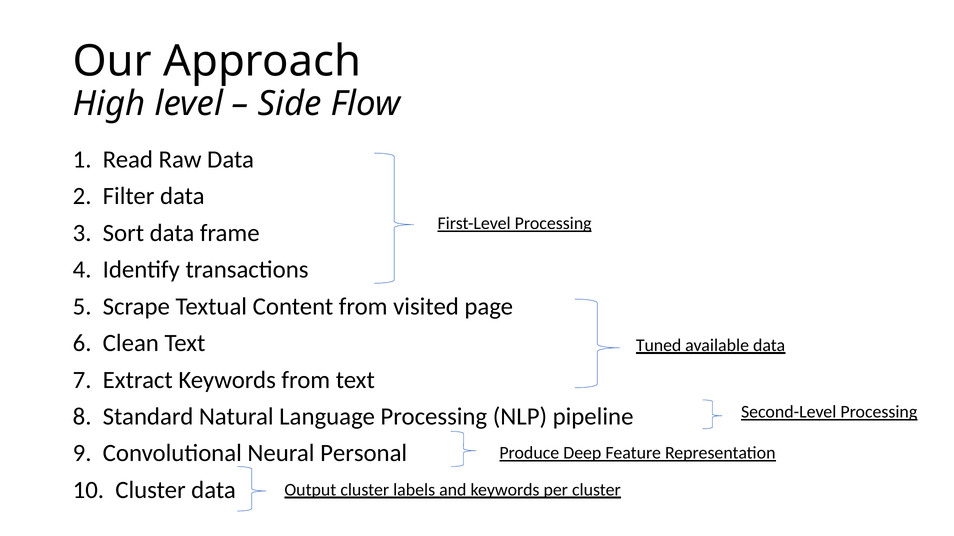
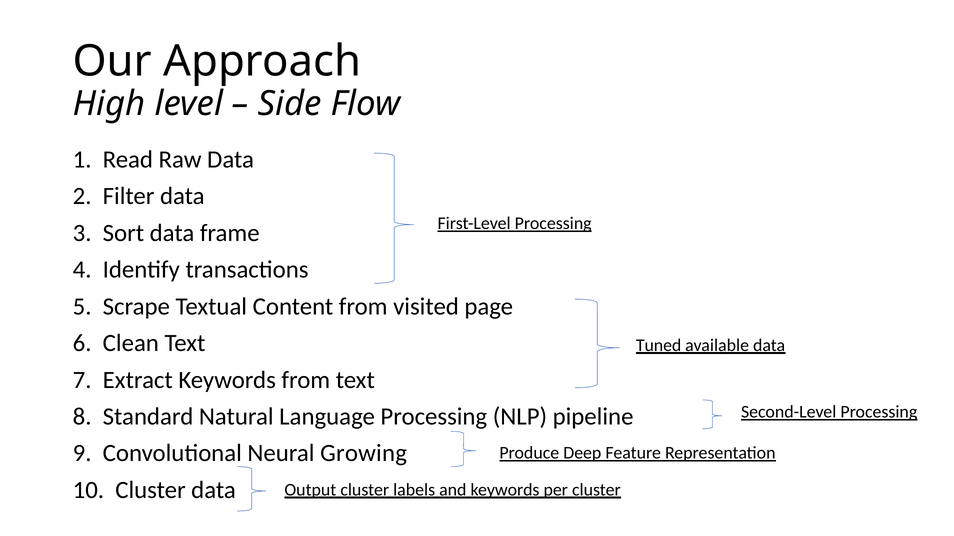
Personal: Personal -> Growing (364, 454)
